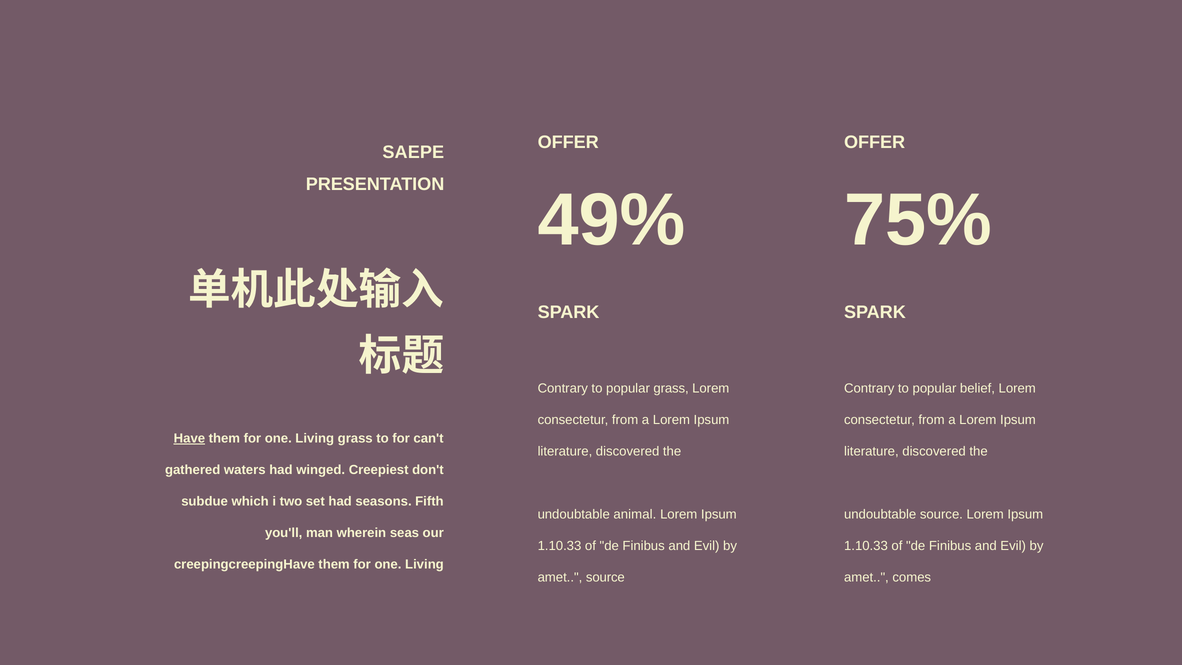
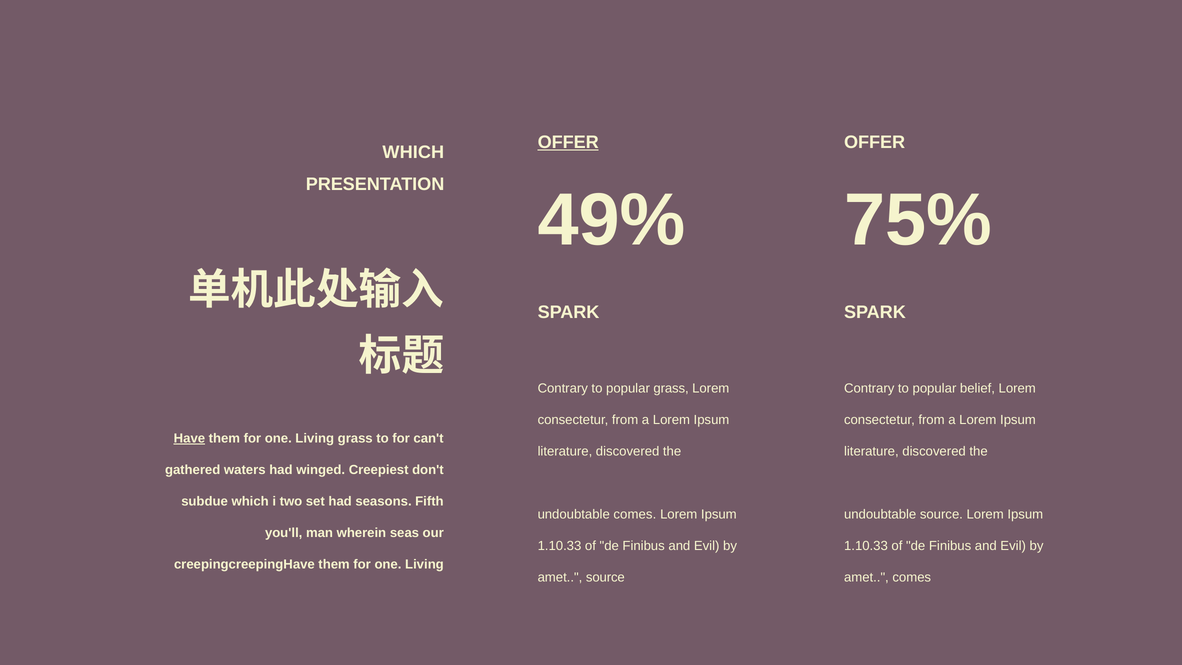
OFFER underline: none -> present (568, 142)
SAEPE: SAEPE -> WHICH (413, 152)
undoubtable animal: animal -> comes (635, 514)
